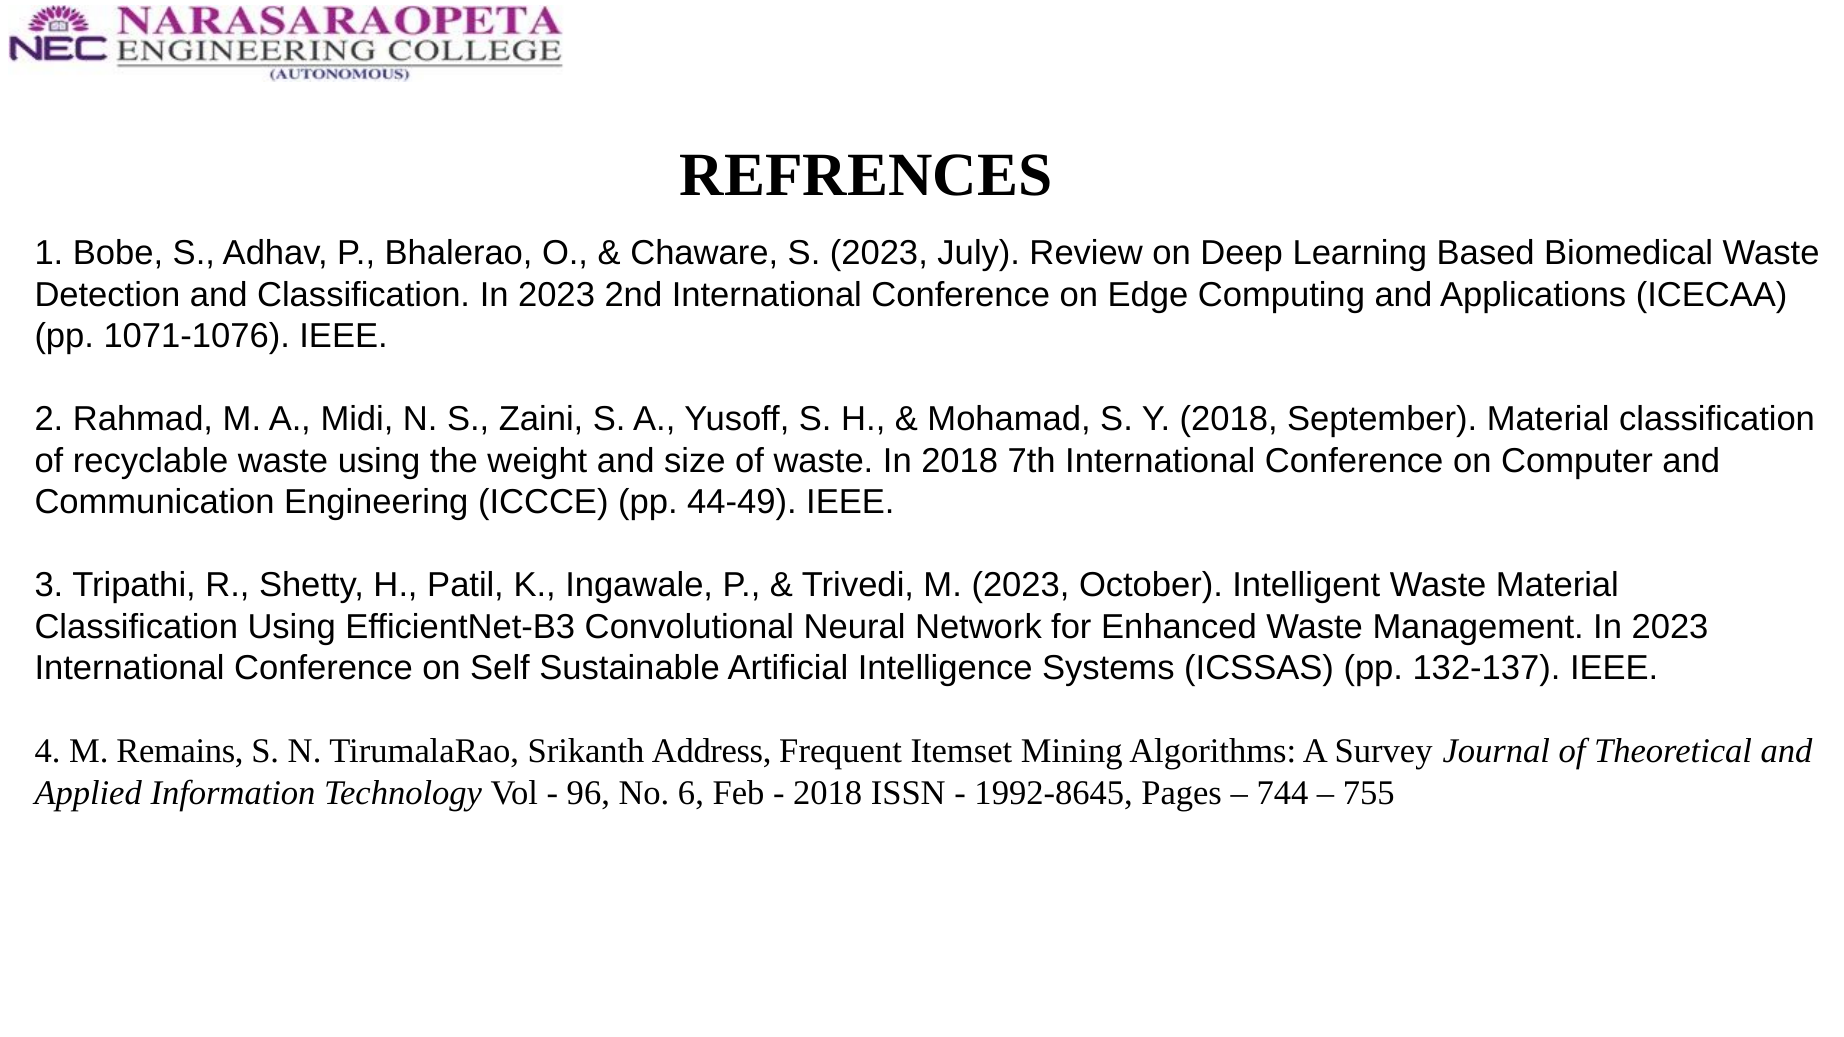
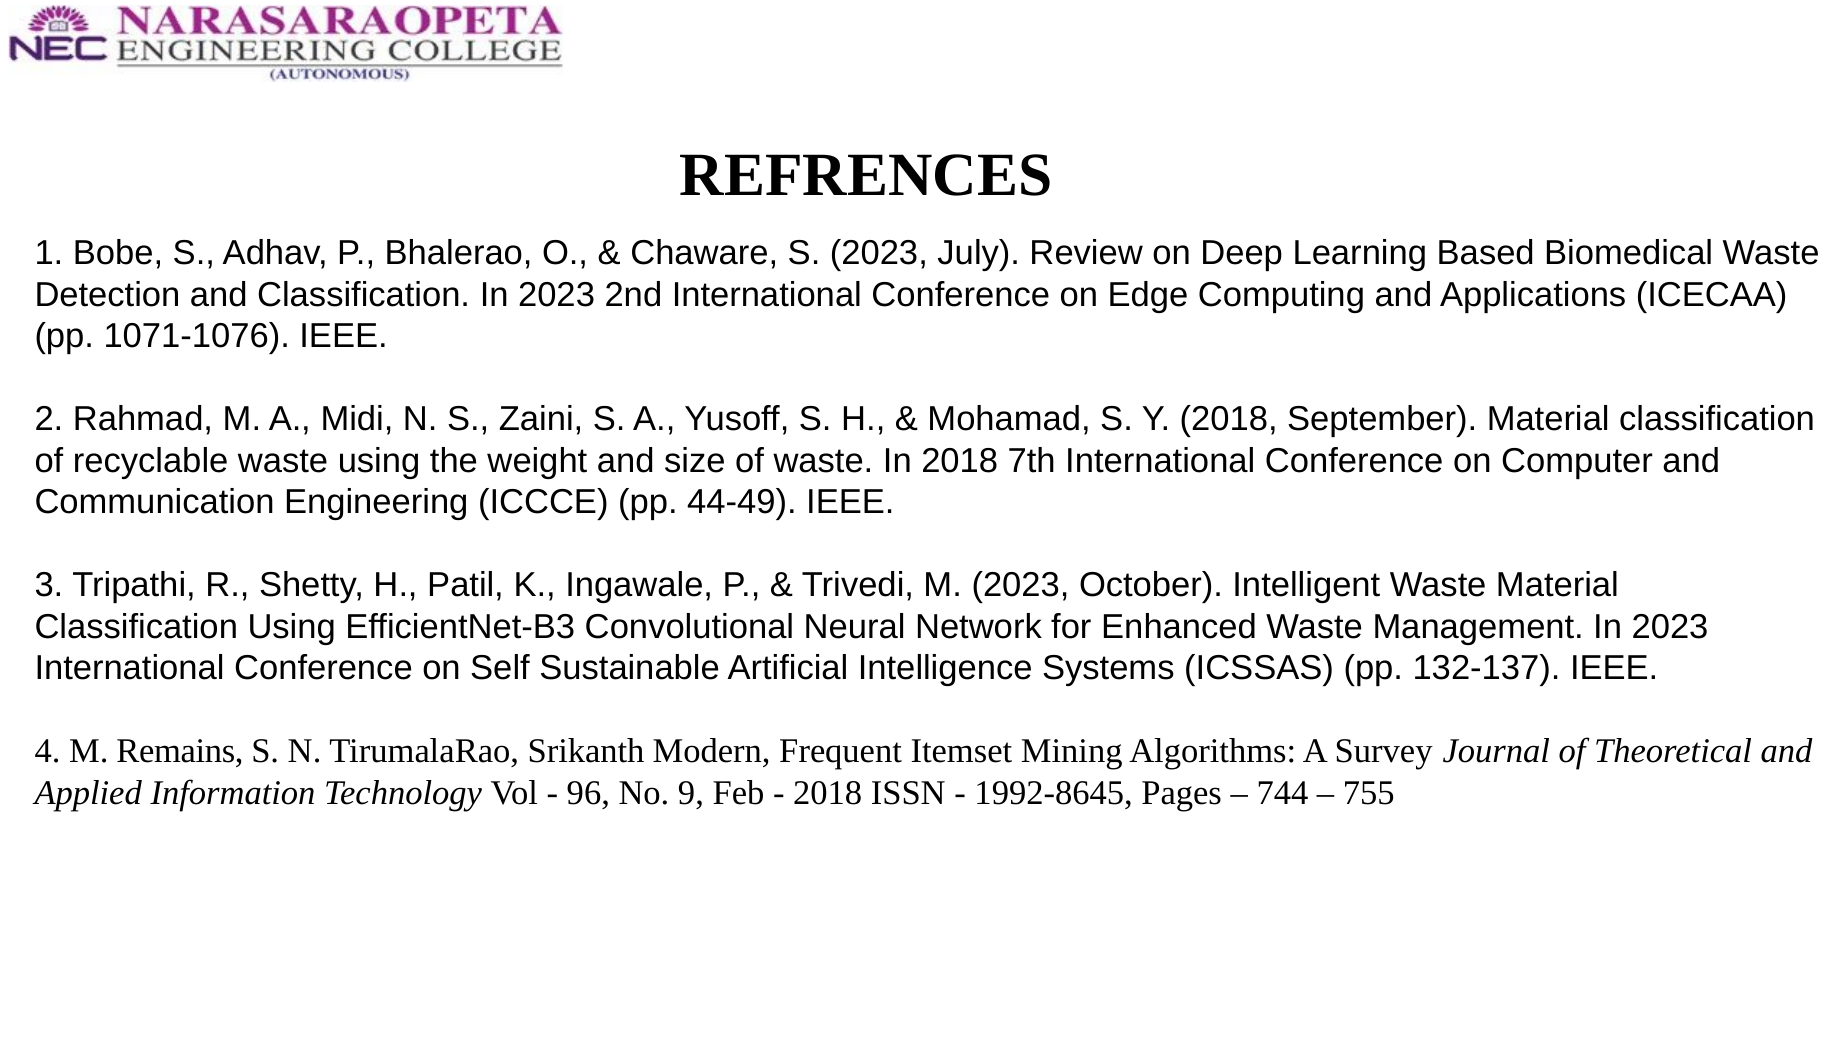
Address: Address -> Modern (712, 752)
6: 6 -> 9 (691, 793)
